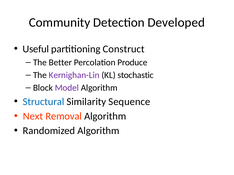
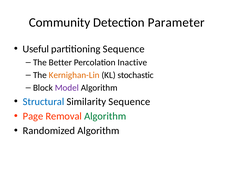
Developed: Developed -> Parameter (176, 23)
partitioning Construct: Construct -> Sequence (124, 49)
Produce: Produce -> Inactive (132, 63)
Kernighan-Lin colour: purple -> orange (74, 75)
Next: Next -> Page (33, 116)
Algorithm colour: black -> green (105, 116)
